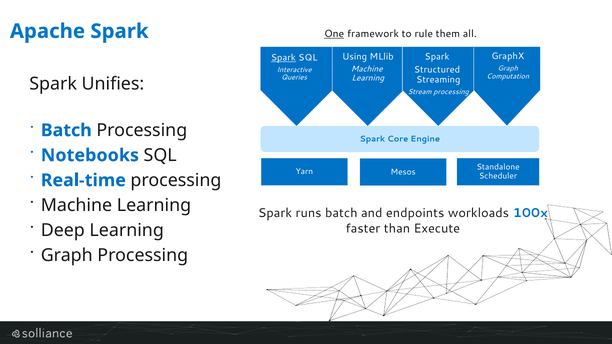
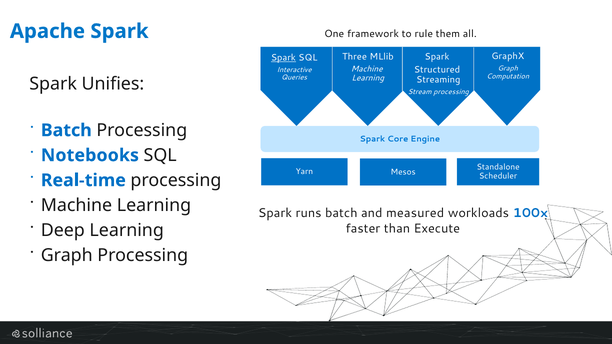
One underline: present -> none (334, 34)
Using: Using -> Three (355, 57)
endpoints: endpoints -> measured (415, 213)
